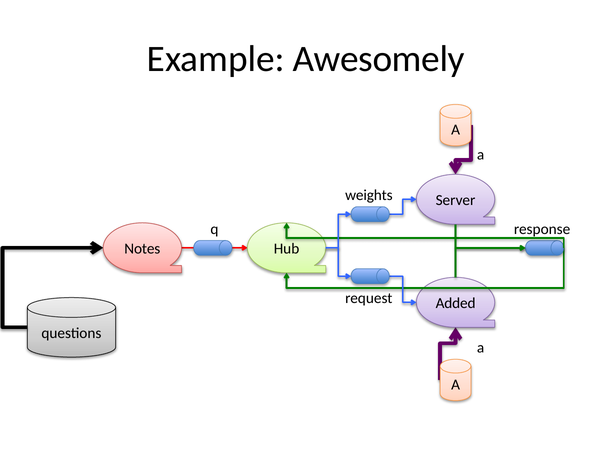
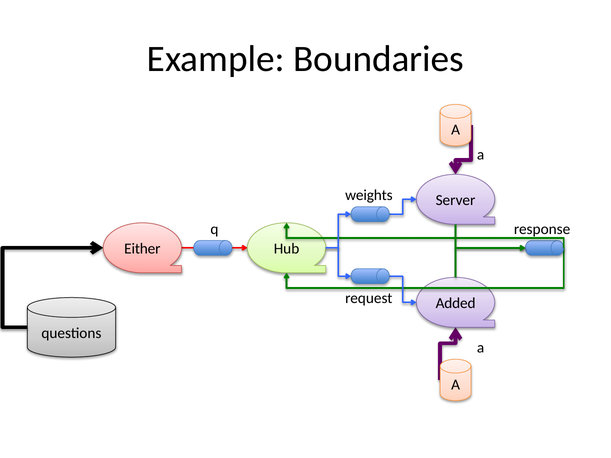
Awesomely: Awesomely -> Boundaries (379, 59)
Notes: Notes -> Either (142, 249)
